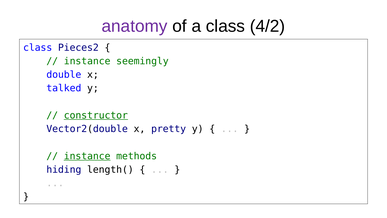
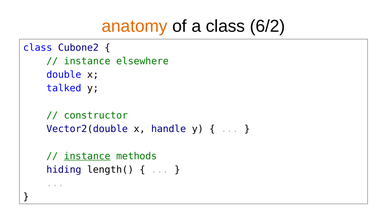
anatomy colour: purple -> orange (135, 26)
4/2: 4/2 -> 6/2 (268, 26)
Pieces2: Pieces2 -> Cubone2 (78, 48)
seemingly: seemingly -> elsewhere (142, 61)
constructor underline: present -> none (96, 115)
pretty: pretty -> handle (169, 129)
